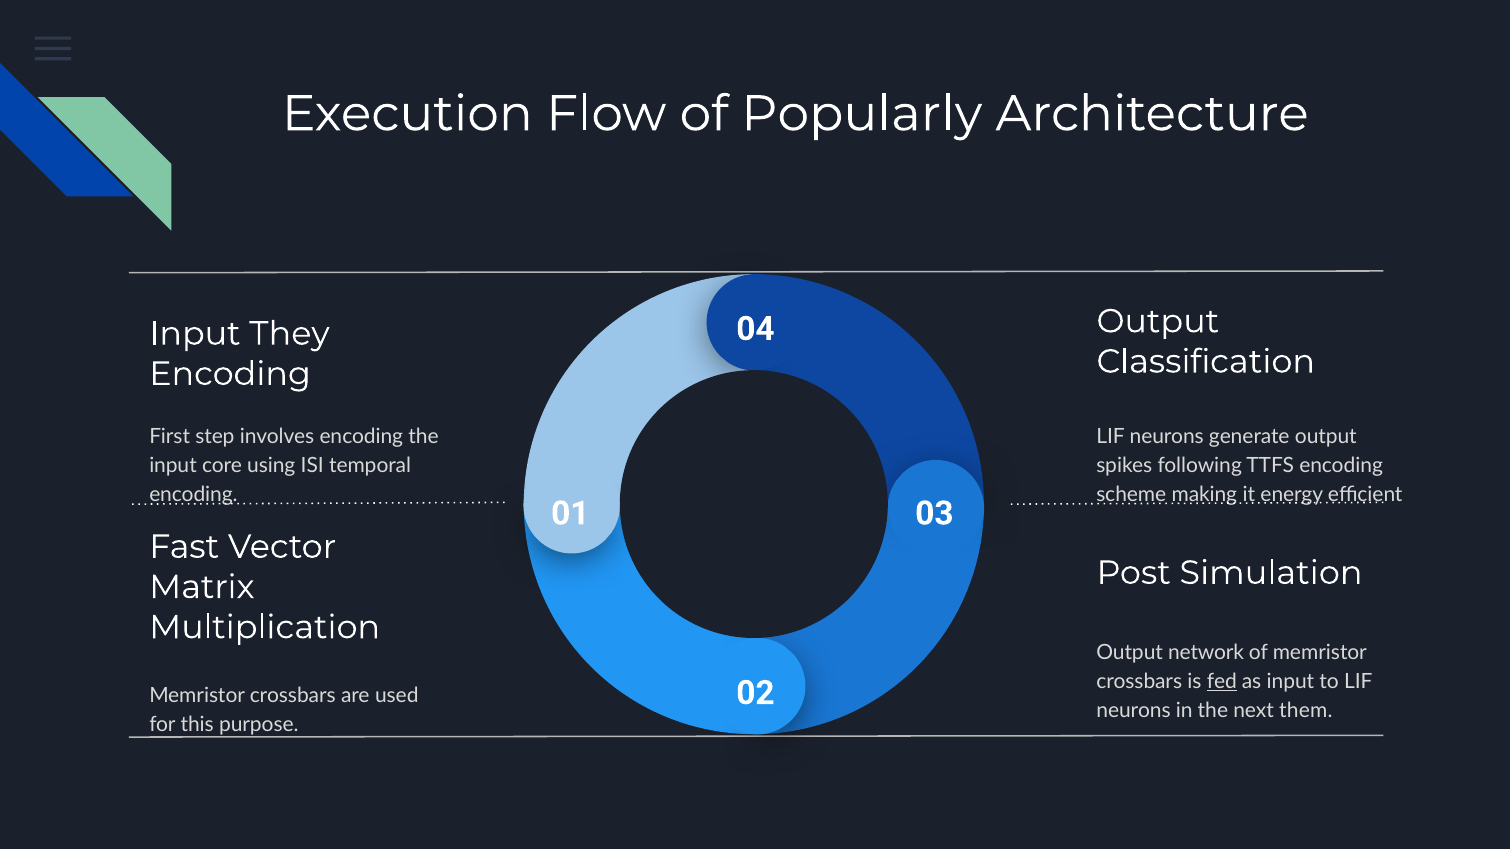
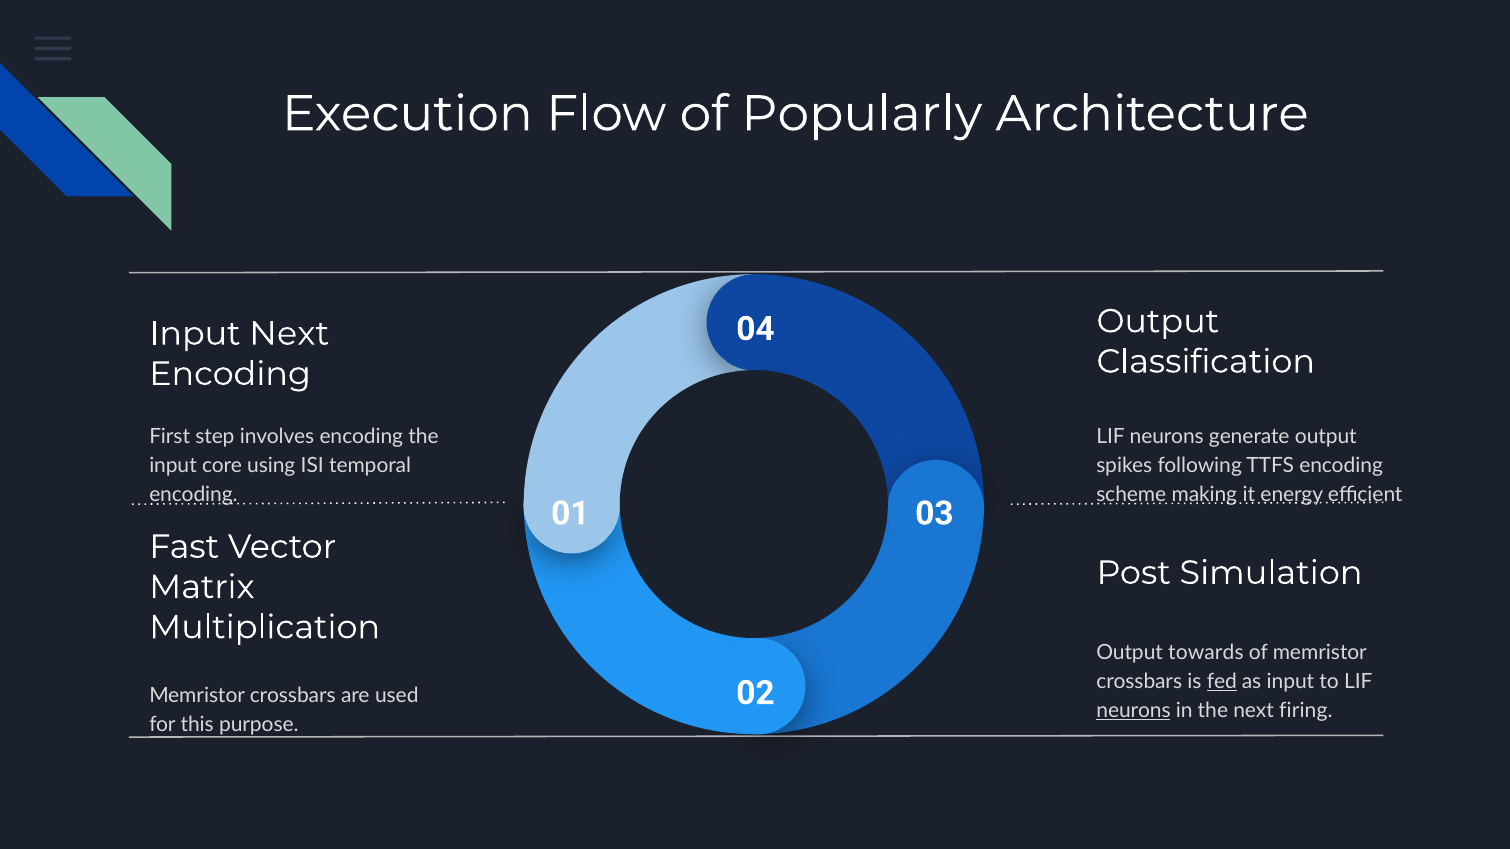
Input They: They -> Next (289, 334)
network: network -> towards (1206, 653)
neurons underline: none -> present (1134, 711)
them: them -> firing (1306, 711)
